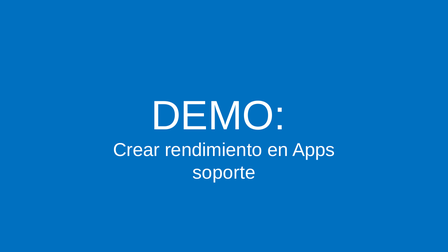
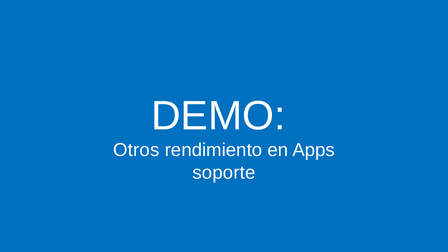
Crear: Crear -> Otros (136, 150)
